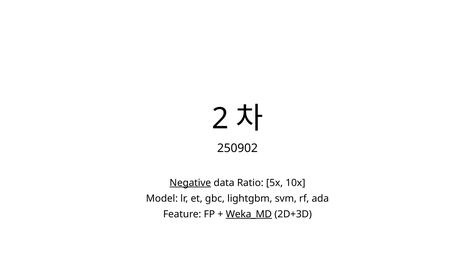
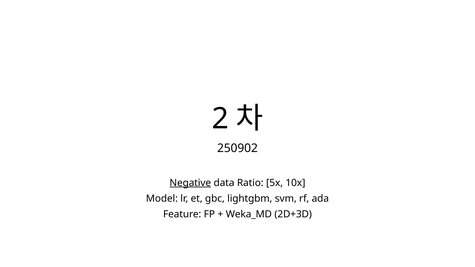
Weka_MD underline: present -> none (249, 214)
